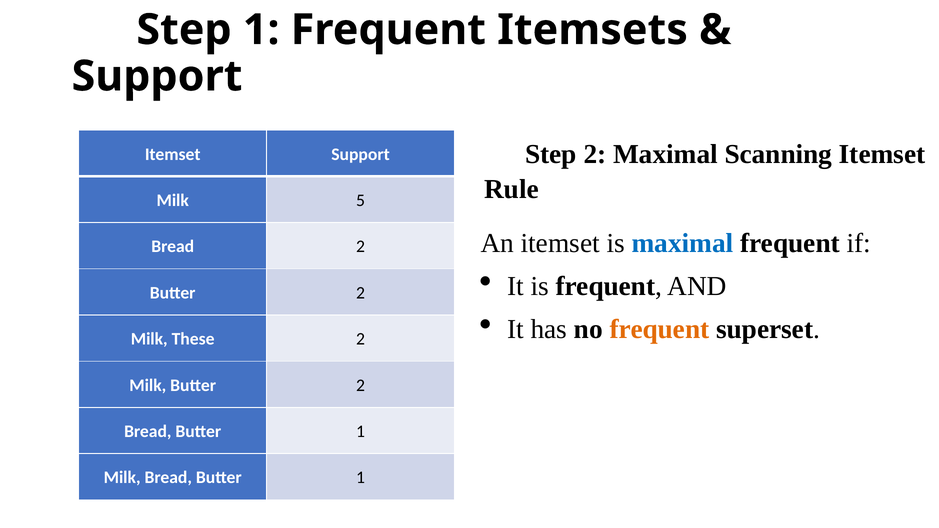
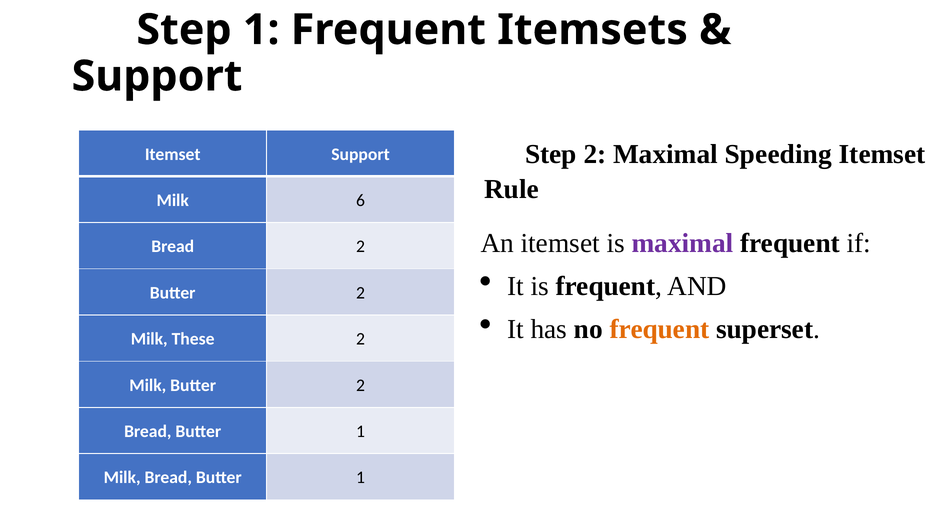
Scanning: Scanning -> Speeding (778, 154)
5: 5 -> 6 (361, 200)
maximal colour: blue -> purple (683, 243)
